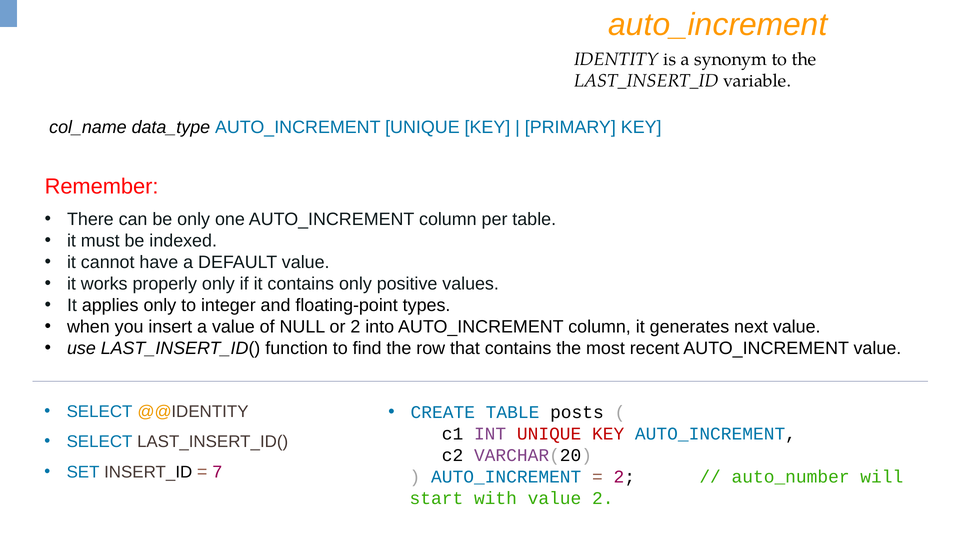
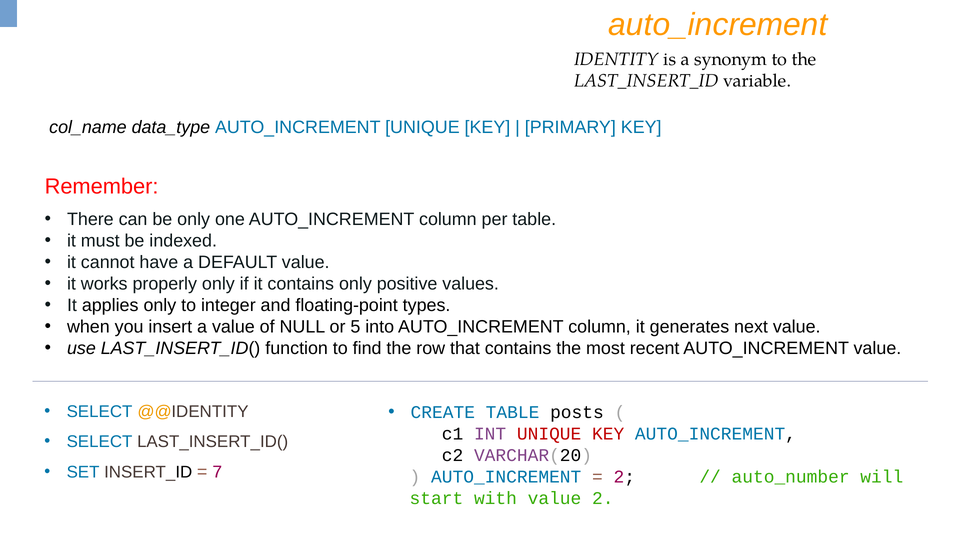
or 2: 2 -> 5 (355, 327)
